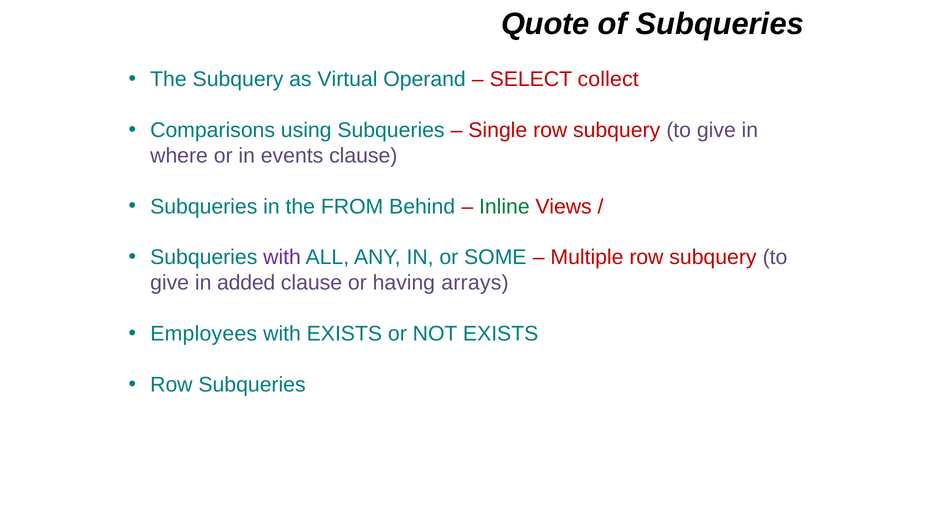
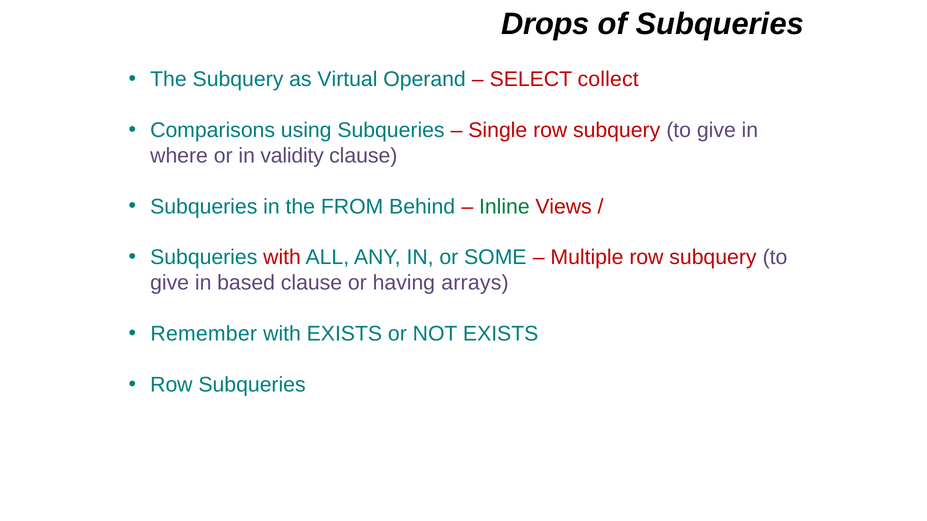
Quote: Quote -> Drops (545, 24)
events: events -> validity (292, 156)
with colour: purple -> red (282, 258)
added: added -> based (246, 283)
Employees: Employees -> Remember (204, 334)
